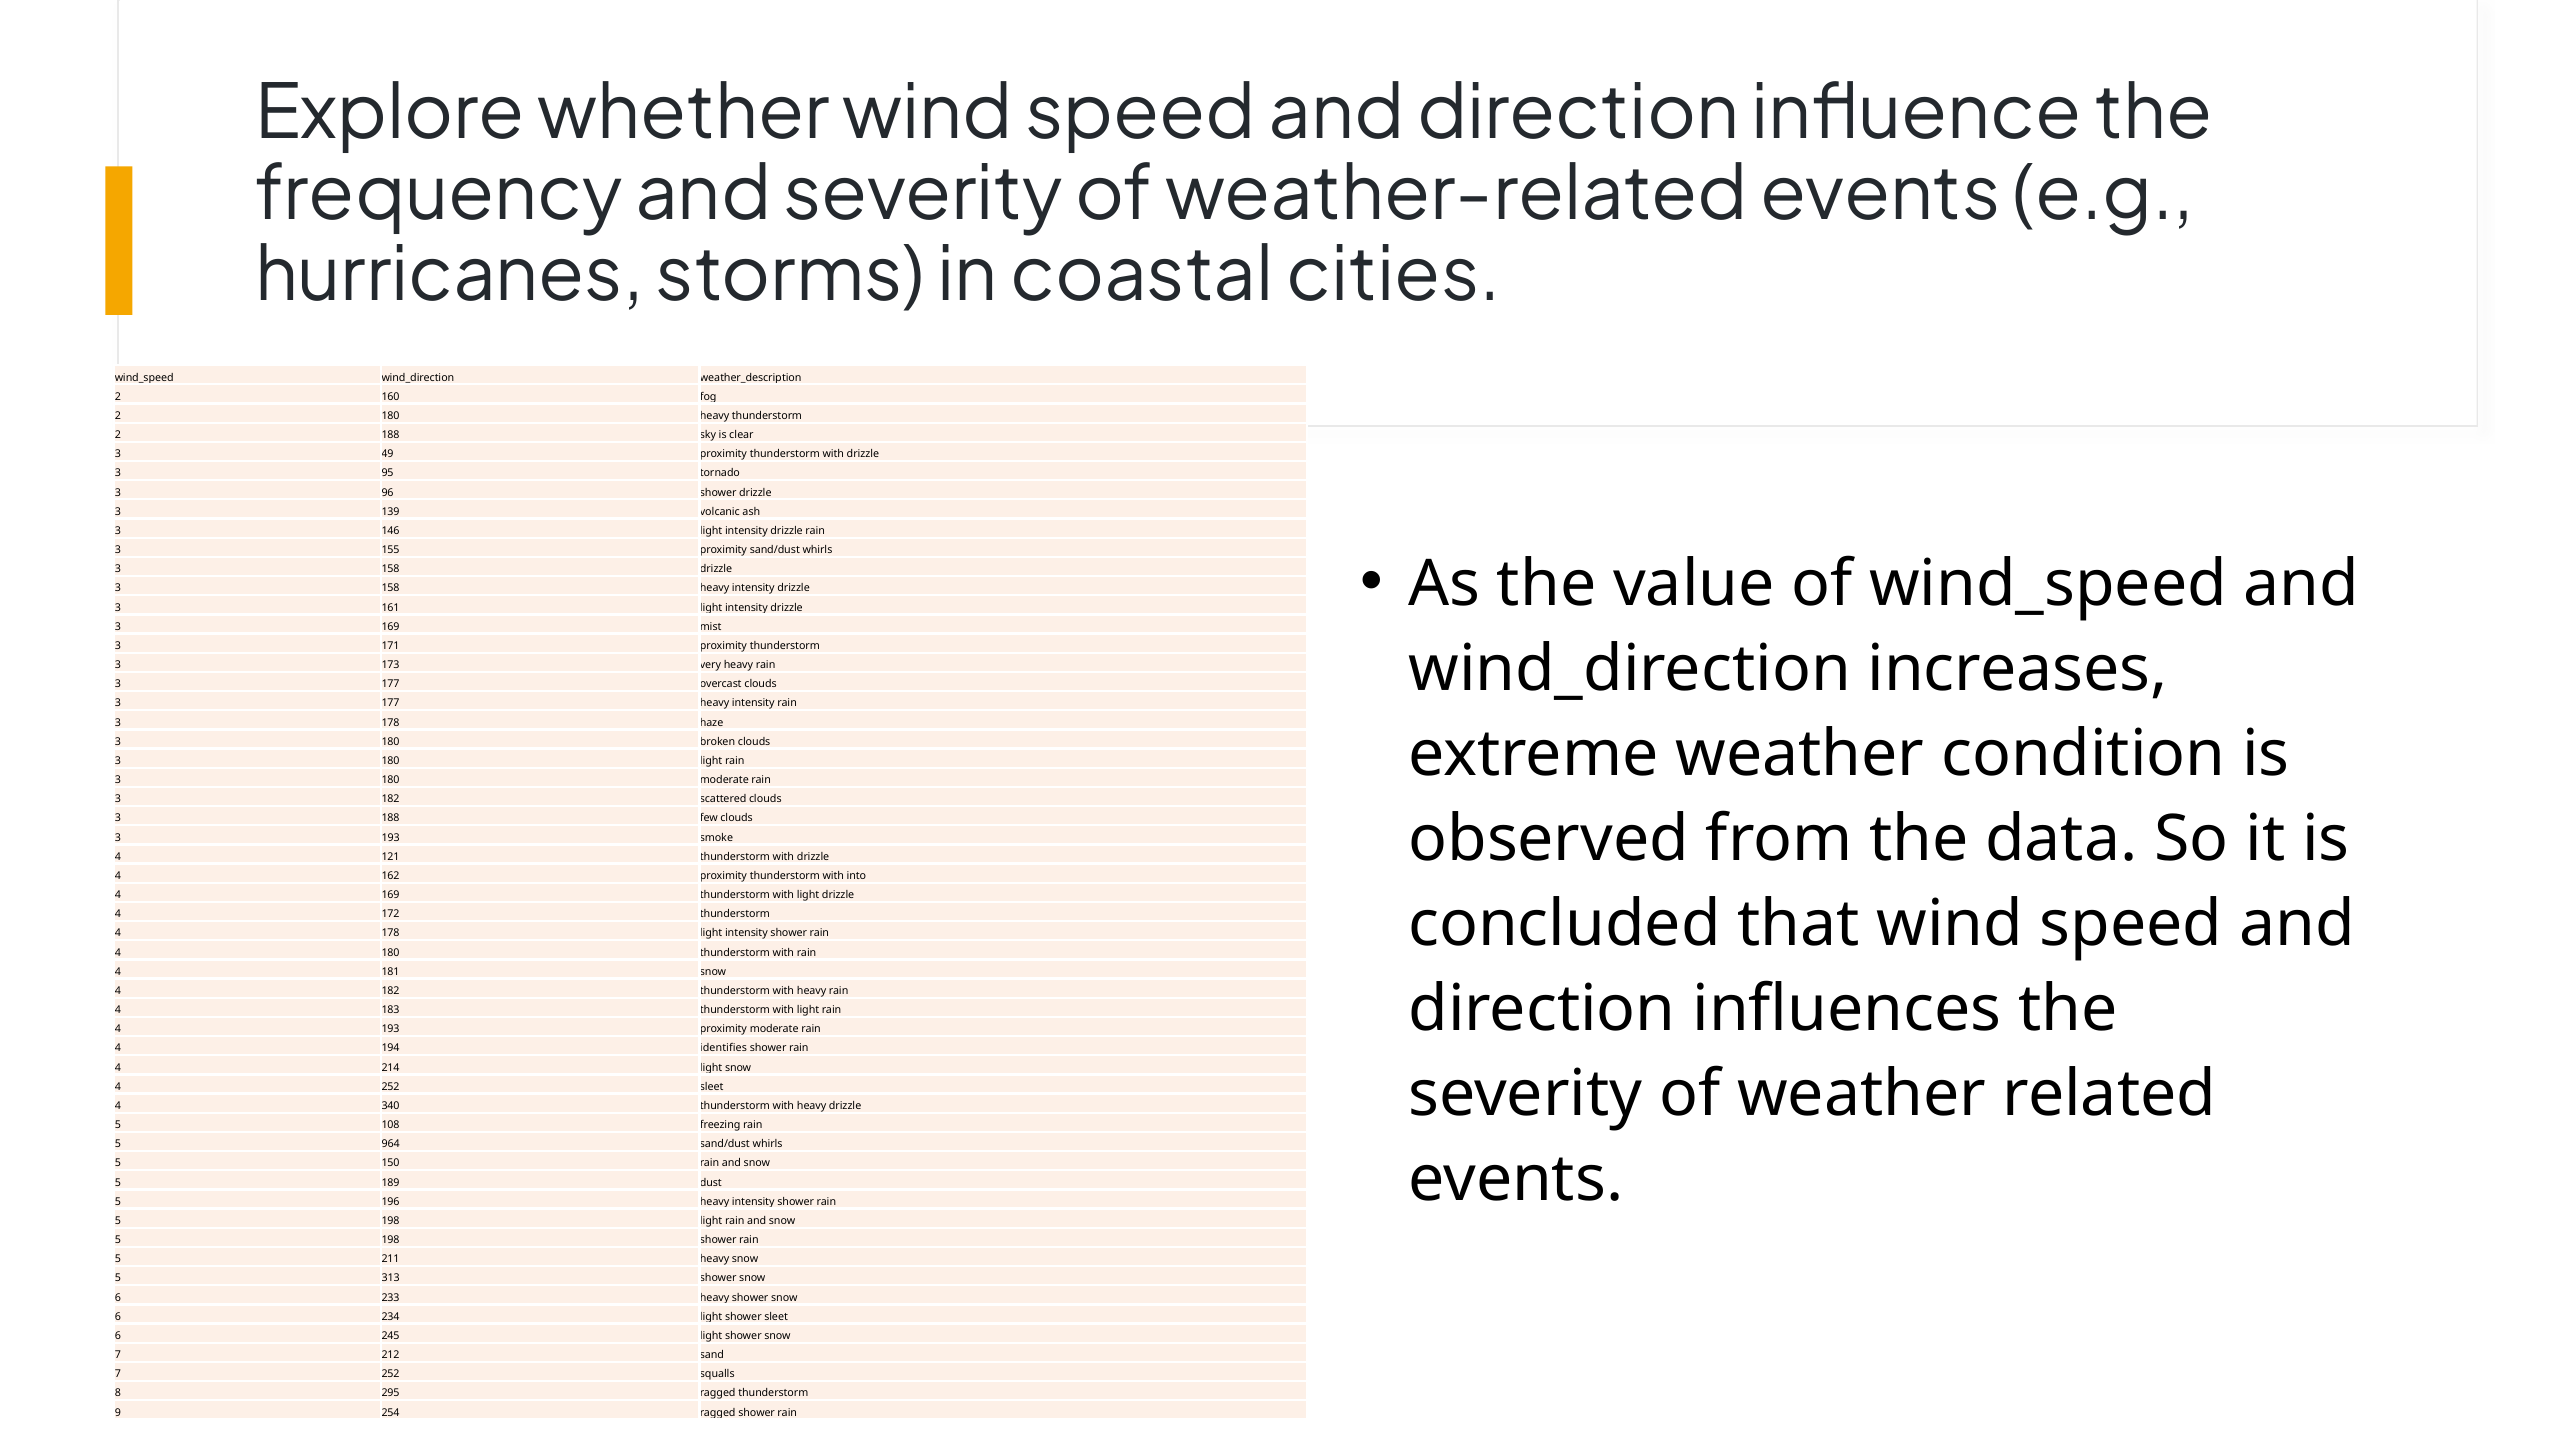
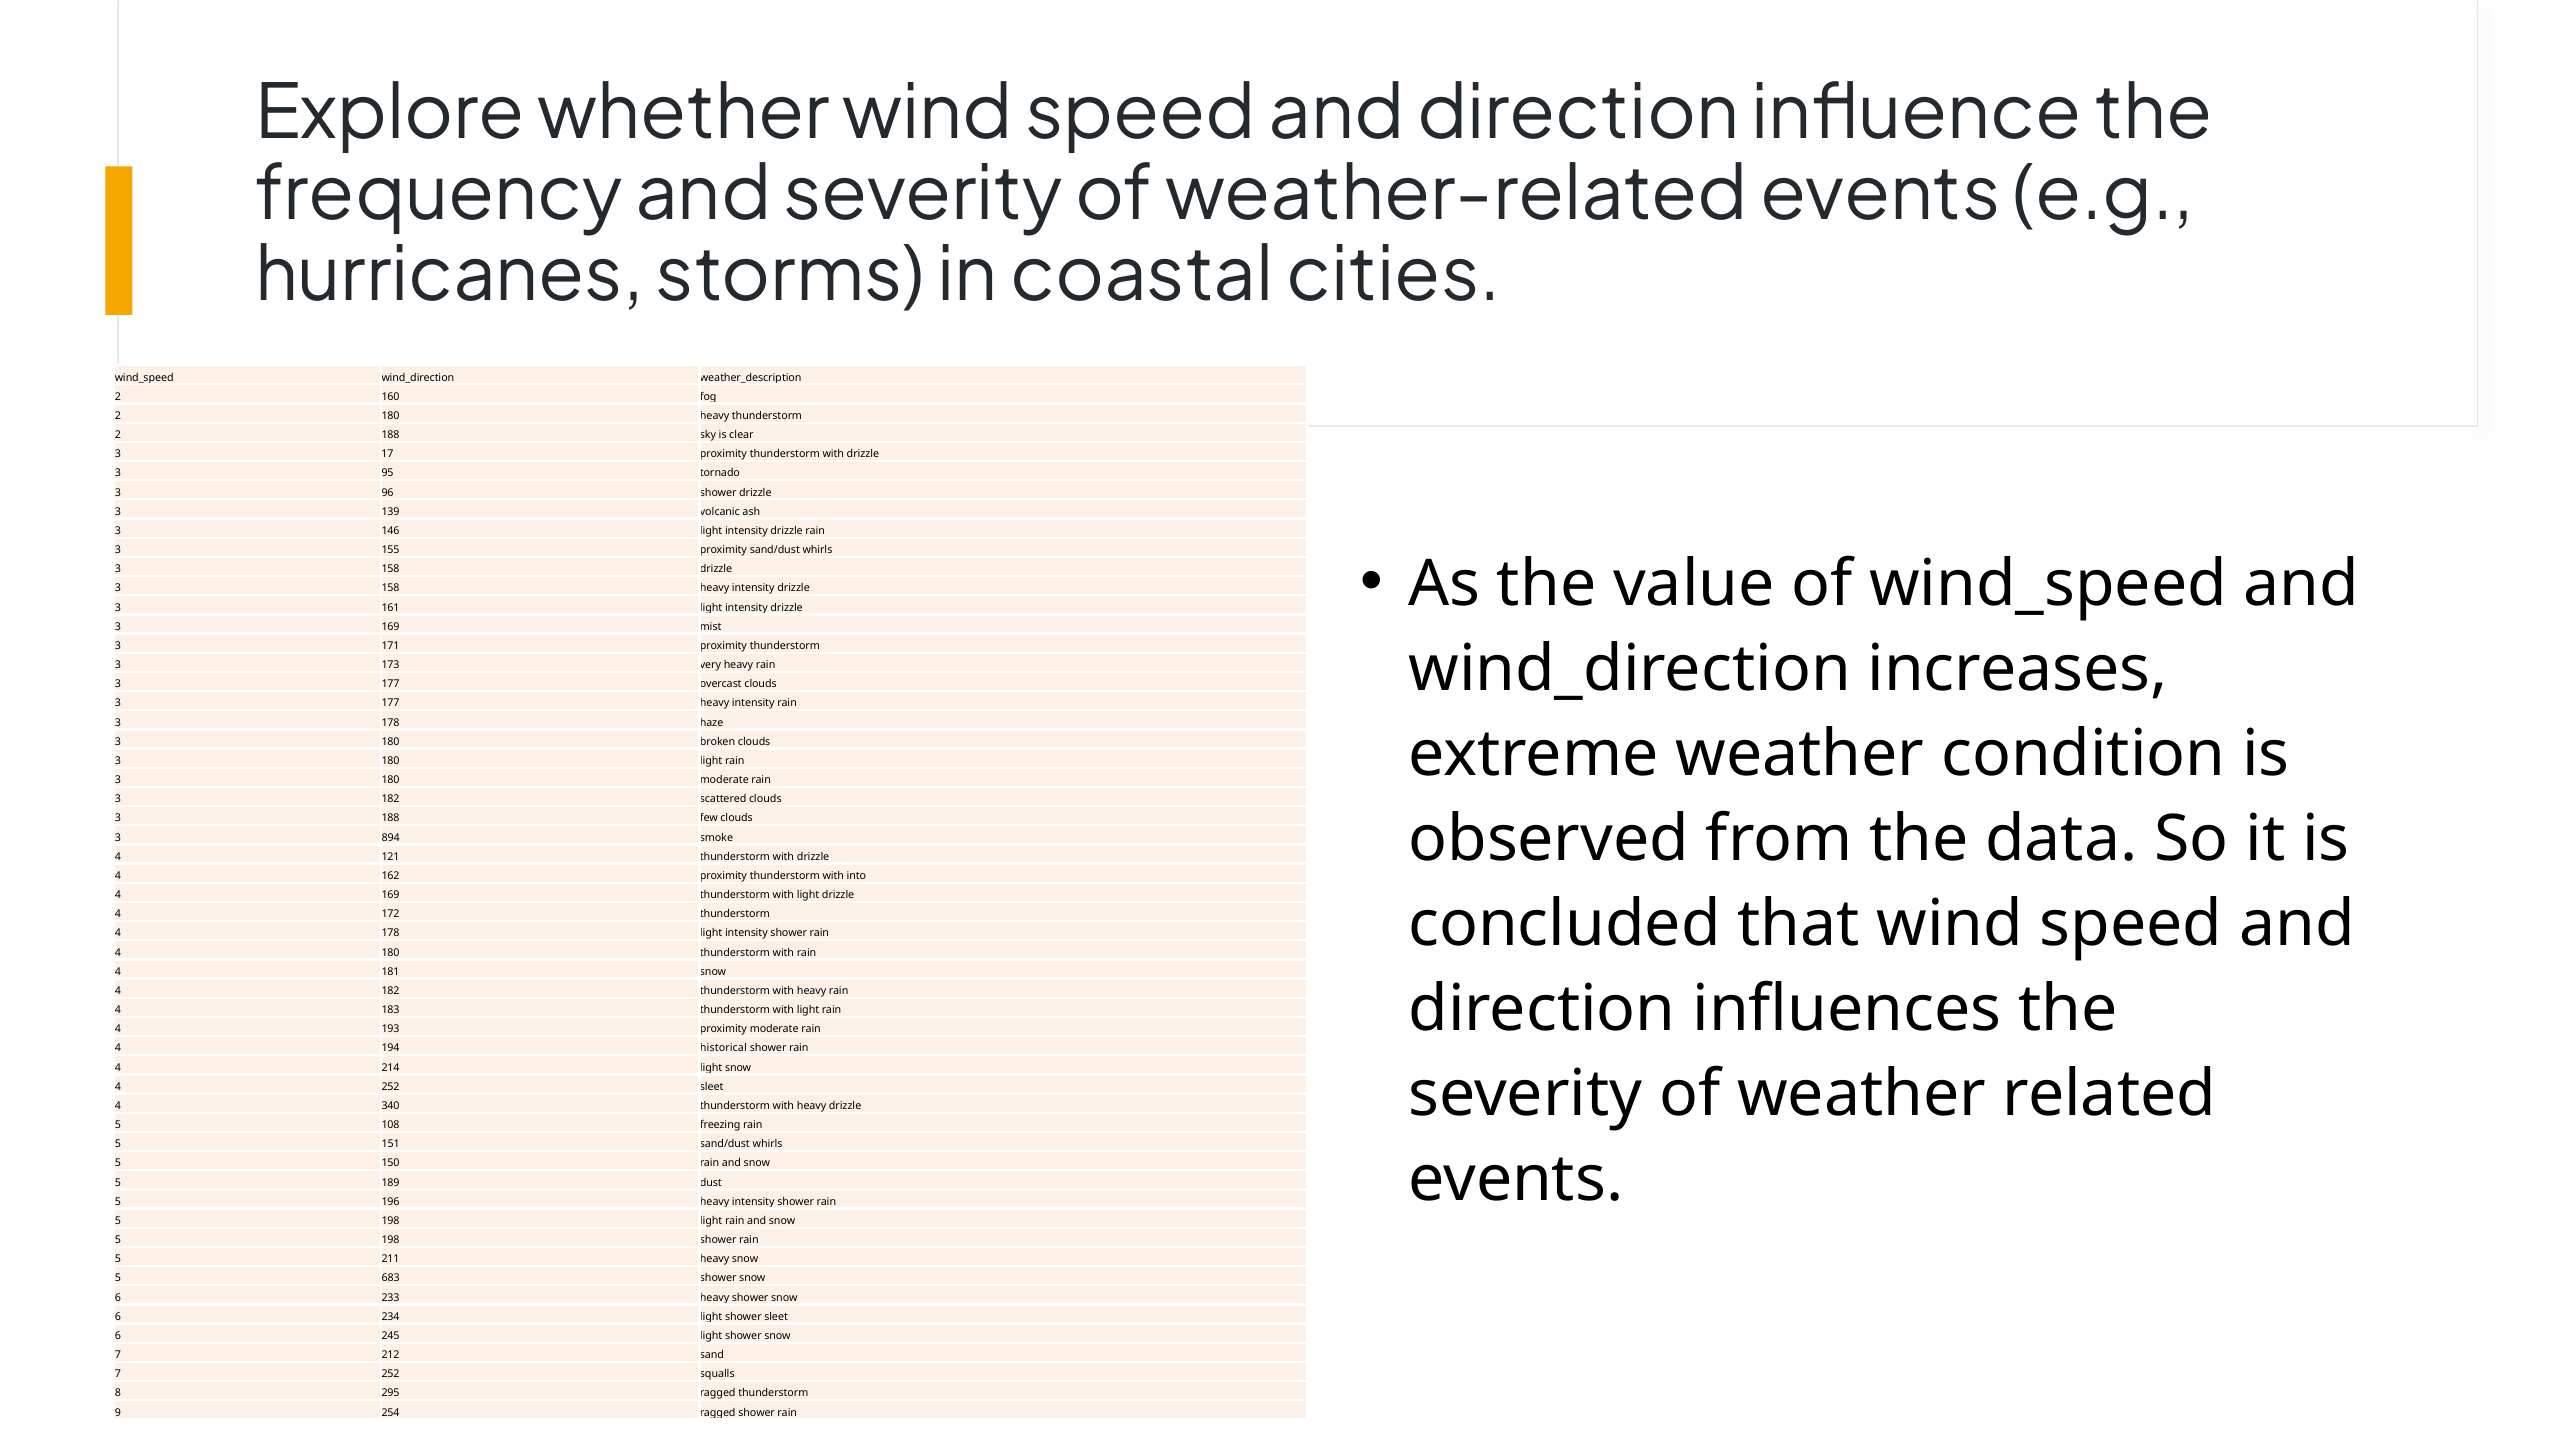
49: 49 -> 17 (388, 454)
3 193: 193 -> 894 (391, 838)
identifies: identifies -> historical (723, 1048)
964: 964 -> 151 (391, 1144)
313: 313 -> 683 (391, 1278)
